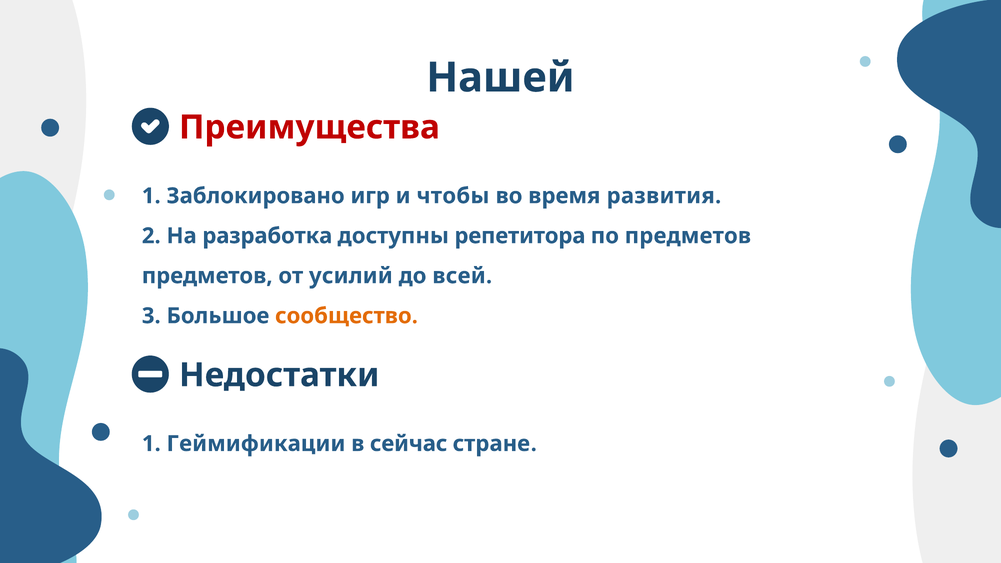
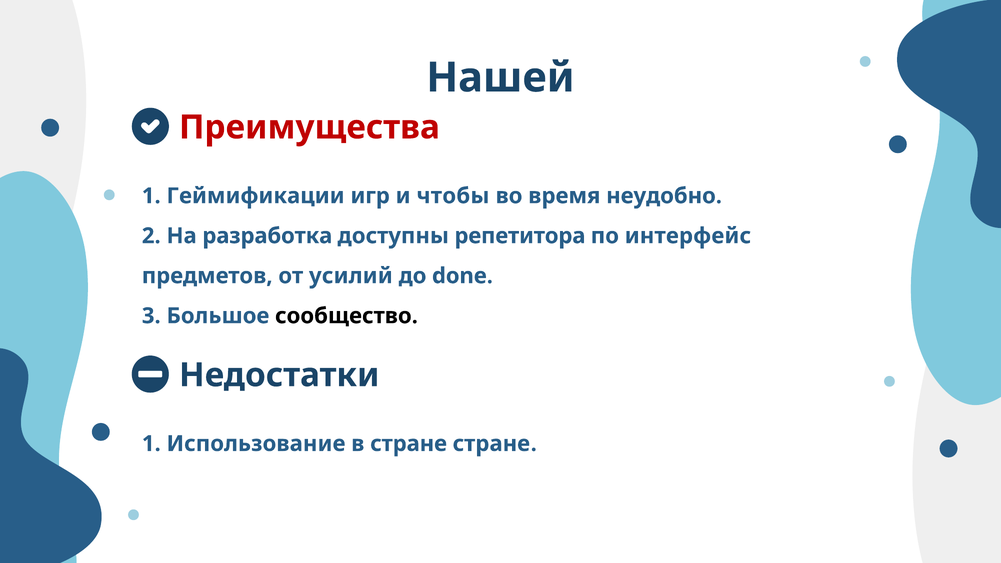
Заблокировано: Заблокировано -> Геймификации (256, 196)
развития: развития -> неудобно (664, 196)
по предметов: предметов -> интерфейс (688, 236)
всей: всей -> done (462, 276)
сообщество colour: orange -> black (346, 316)
Геймификации: Геймификации -> Использование (256, 444)
в сейчас: сейчас -> стране (409, 444)
